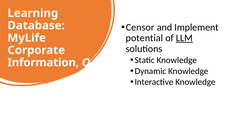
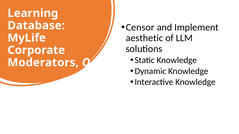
potential: potential -> aesthetic (144, 38)
LLM underline: present -> none (184, 38)
Information: Information -> Moderators (43, 63)
